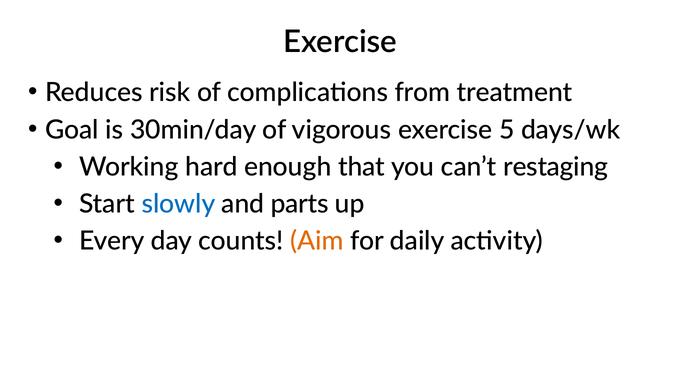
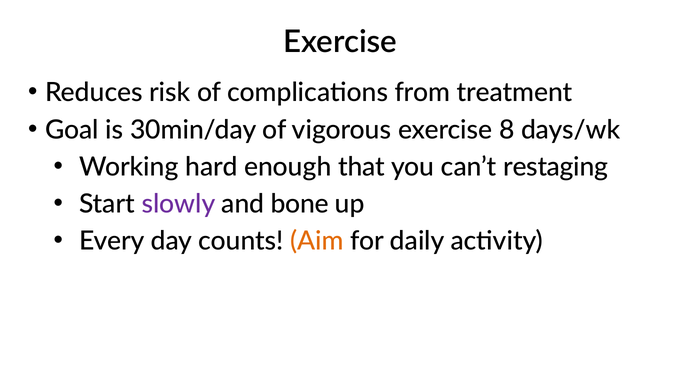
5: 5 -> 8 (507, 130)
slowly colour: blue -> purple (179, 204)
parts: parts -> bone (300, 204)
